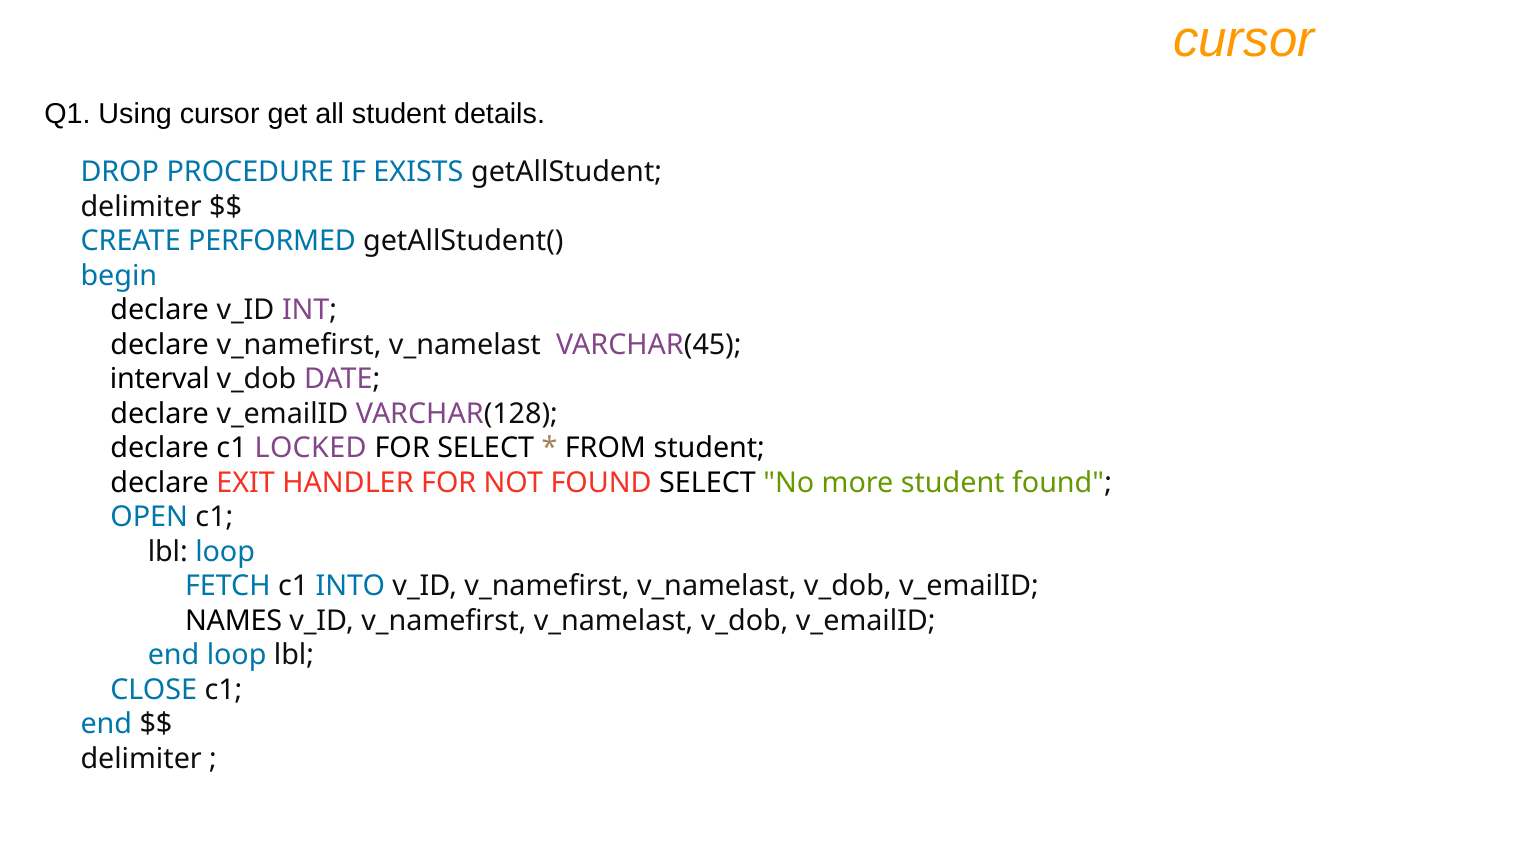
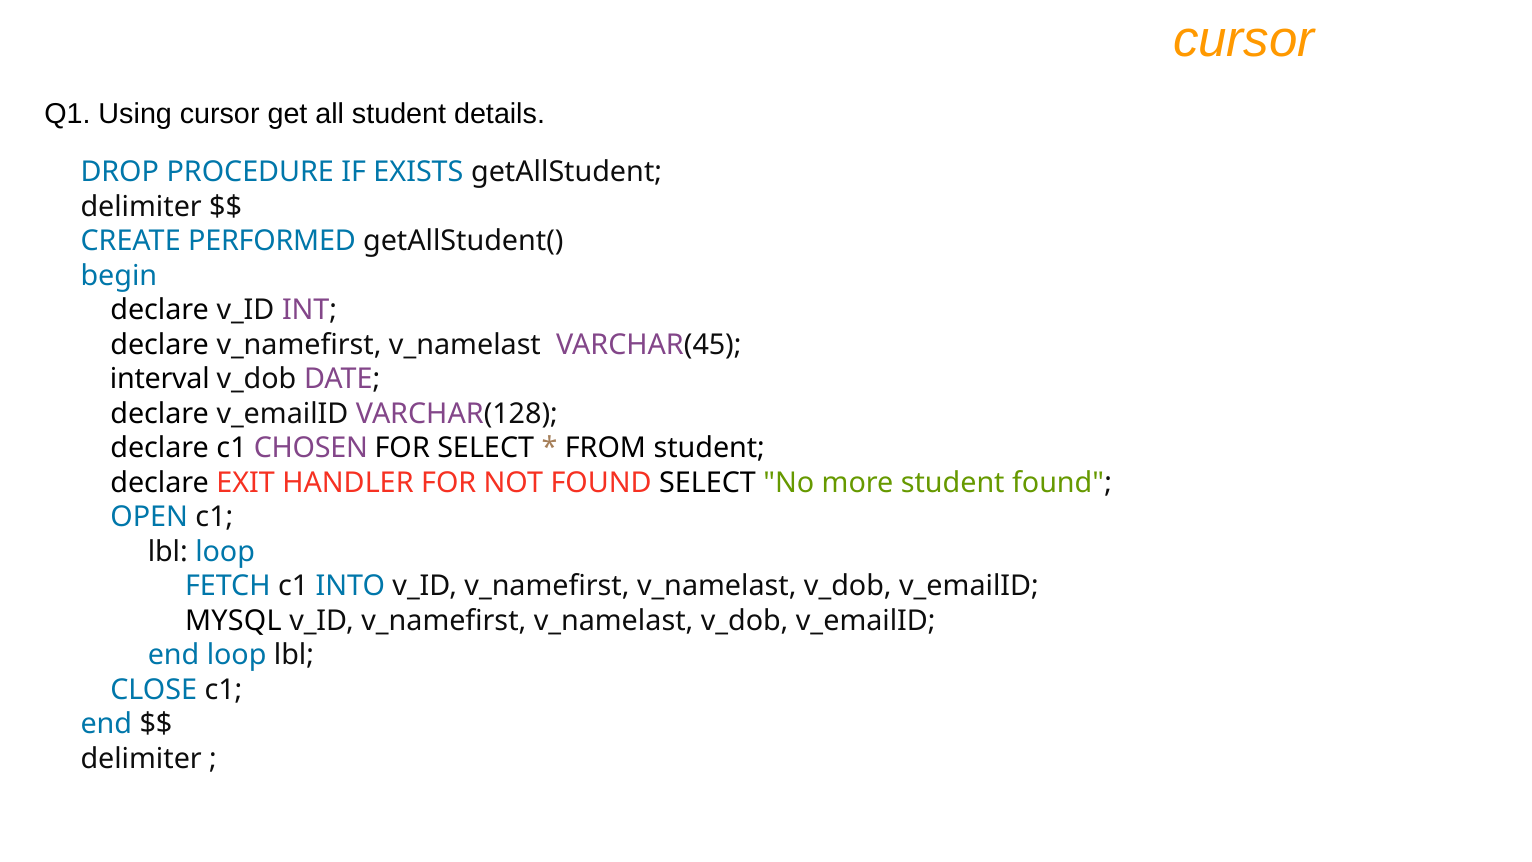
LOCKED: LOCKED -> CHOSEN (311, 448)
NAMES: NAMES -> MYSQL (233, 620)
